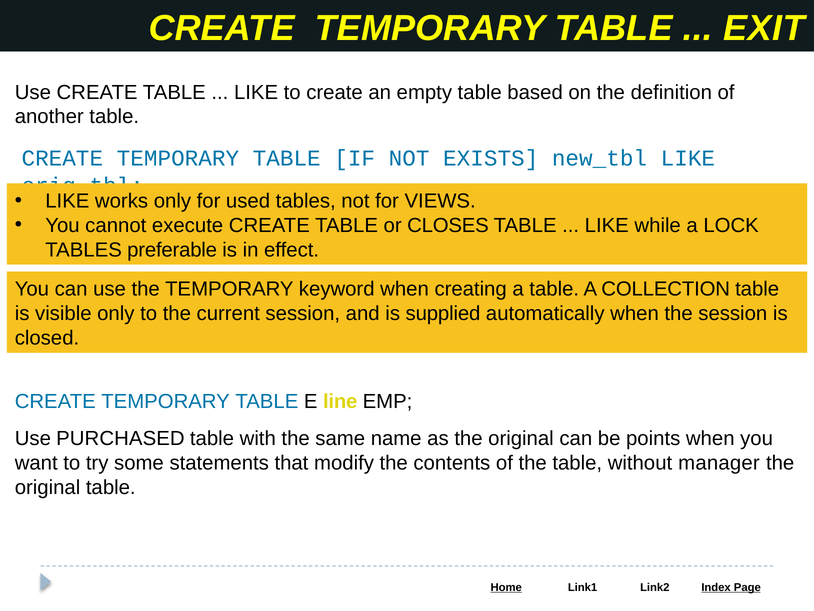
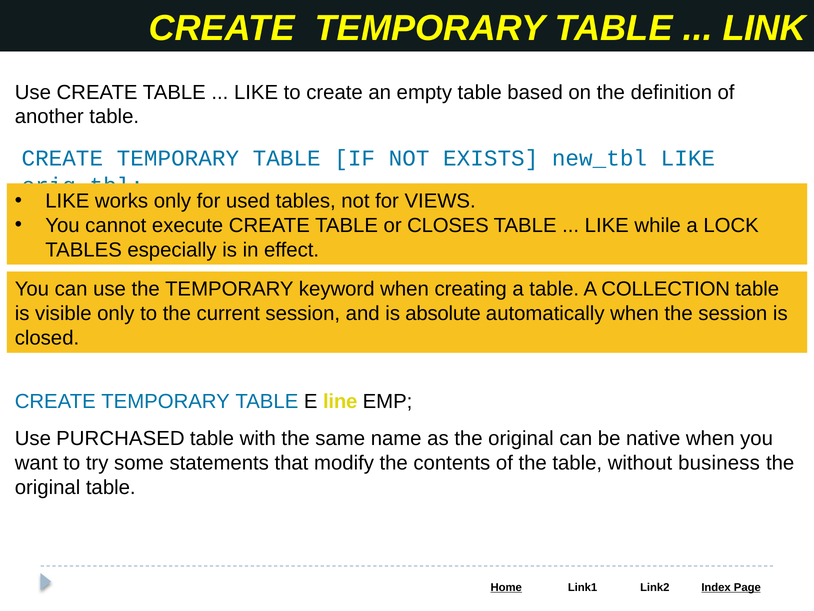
EXIT: EXIT -> LINK (764, 28)
preferable: preferable -> especially (172, 250)
supplied: supplied -> absolute (443, 313)
points: points -> native (653, 438)
manager: manager -> business (719, 463)
